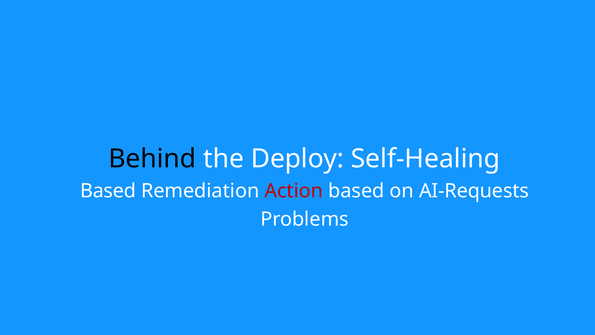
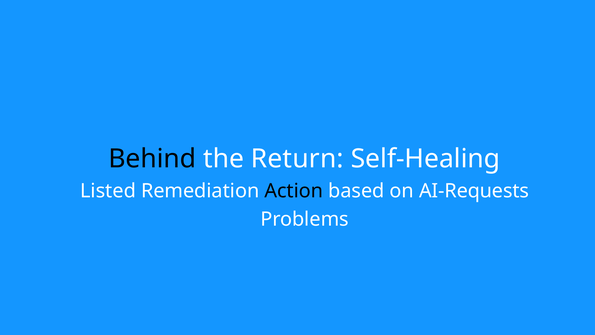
Deploy: Deploy -> Return (297, 159)
Based: Based -> Listed (108, 191)
Action colour: red -> black (294, 191)
